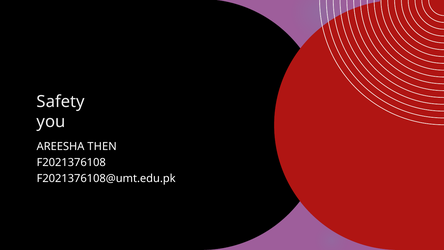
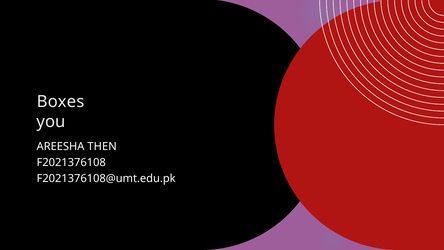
Safety: Safety -> Boxes (61, 101)
